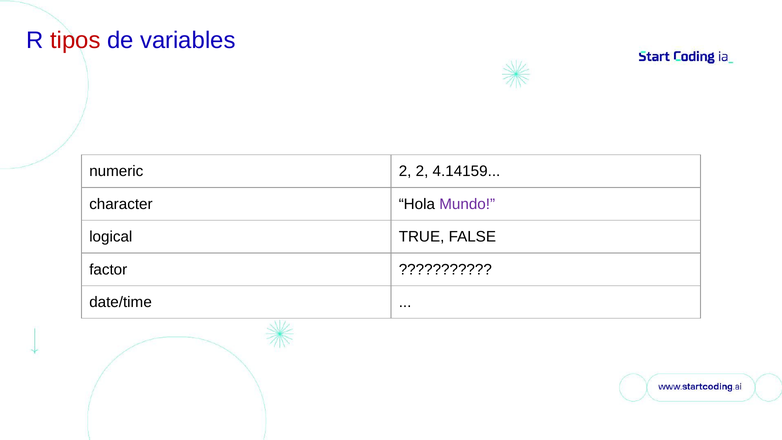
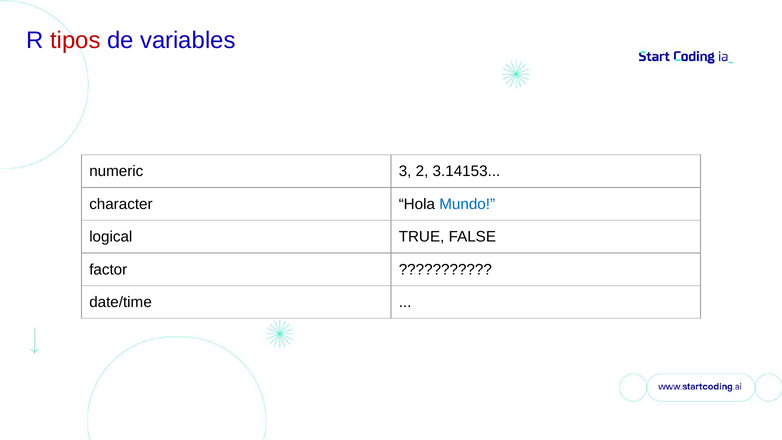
numeric 2: 2 -> 3 (405, 171)
4.14159: 4.14159 -> 3.14153 (466, 171)
Mundo colour: purple -> blue (467, 204)
